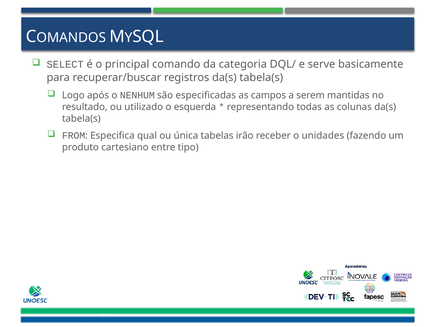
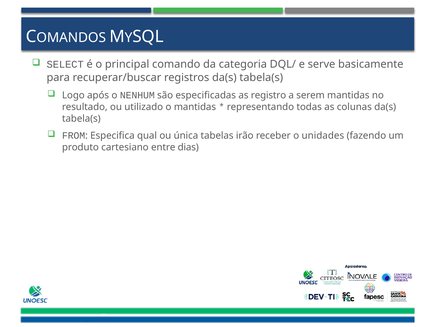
campos: campos -> registro (269, 95)
o esquerda: esquerda -> mantidas (195, 107)
tipo: tipo -> dias (188, 147)
